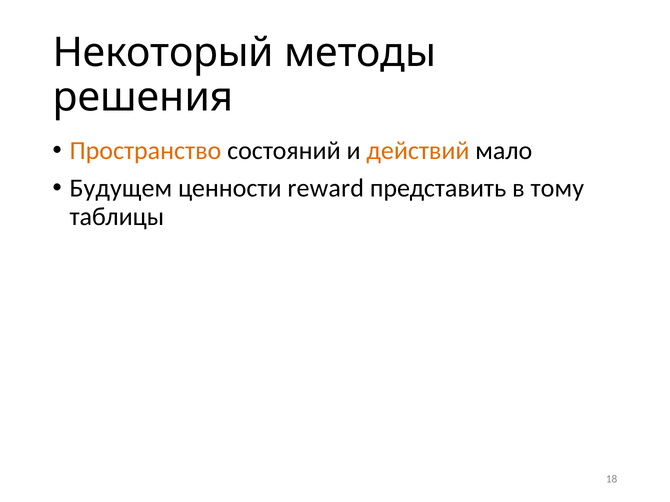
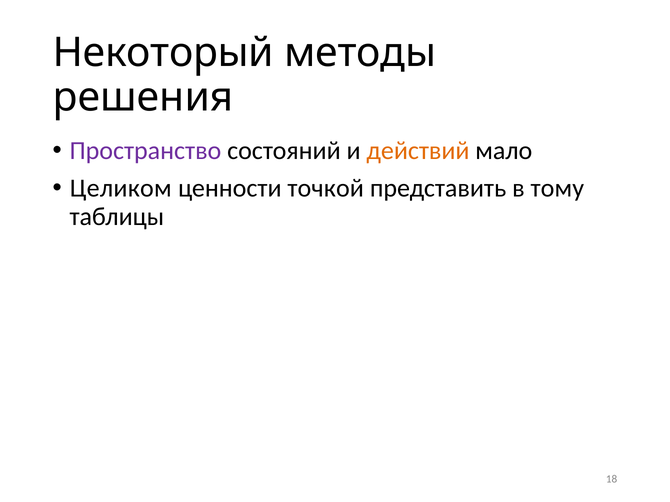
Пространство colour: orange -> purple (145, 151)
Будущем: Будущем -> Целиком (121, 188)
reward: reward -> точкой (326, 188)
